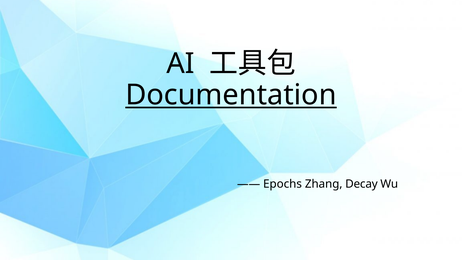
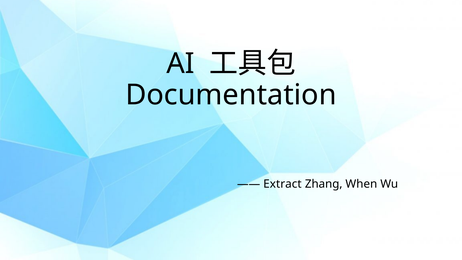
Documentation underline: present -> none (231, 95)
Epochs: Epochs -> Extract (282, 184)
Decay: Decay -> When (361, 184)
